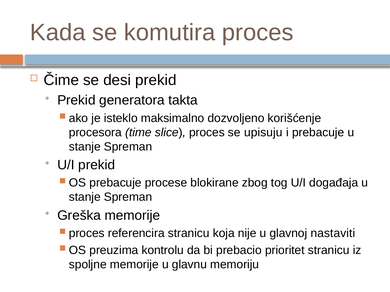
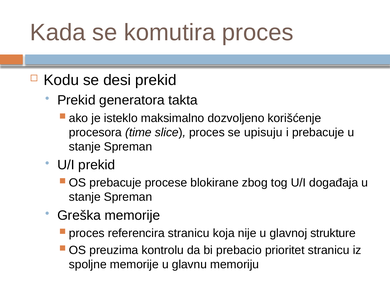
Čime: Čime -> Kodu (61, 80)
nastaviti: nastaviti -> strukture (333, 234)
